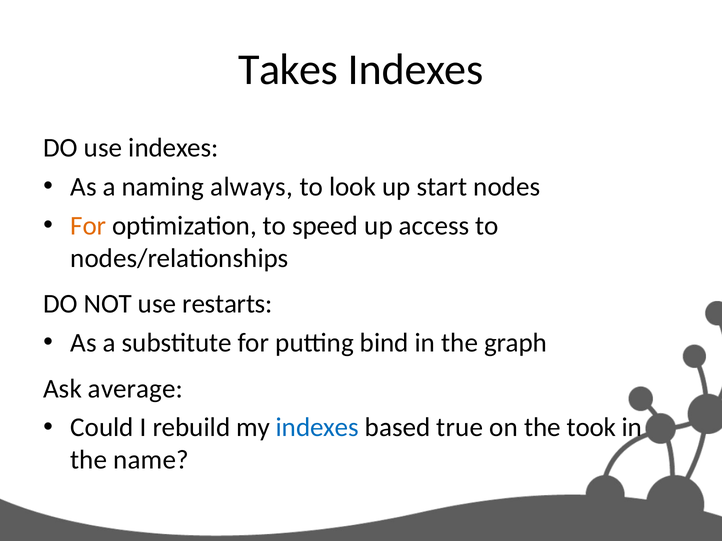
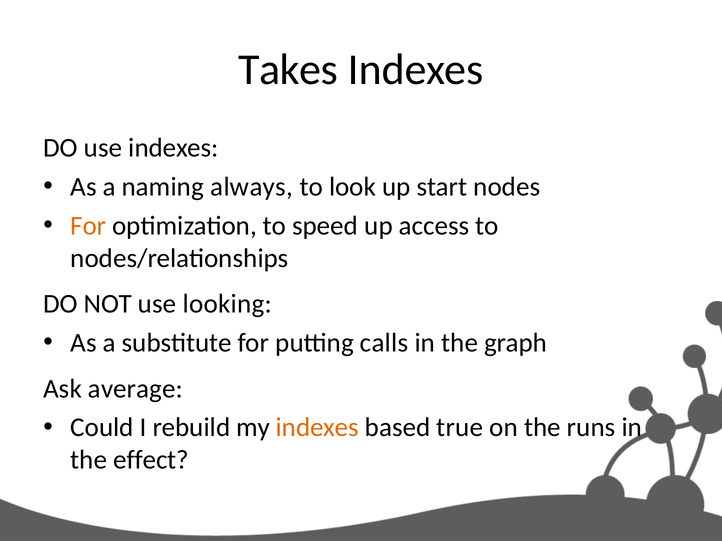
restarts: restarts -> looking (227, 304)
bind: bind -> calls (384, 343)
indexes colour: blue -> orange (317, 428)
took: took -> runs (591, 428)
name: name -> effect (151, 460)
